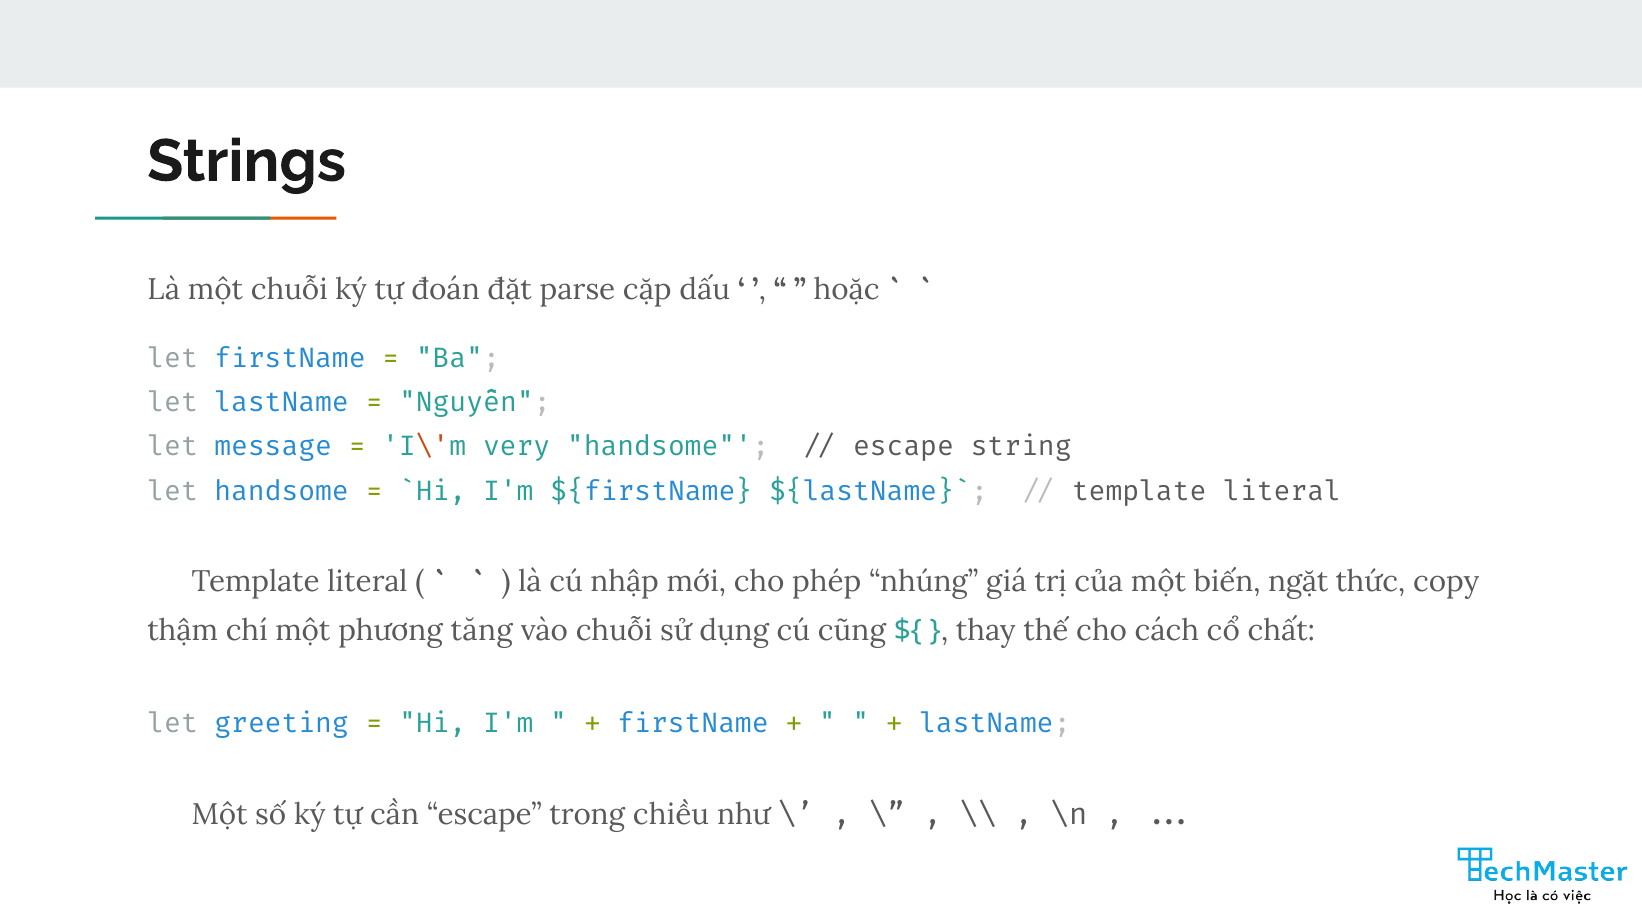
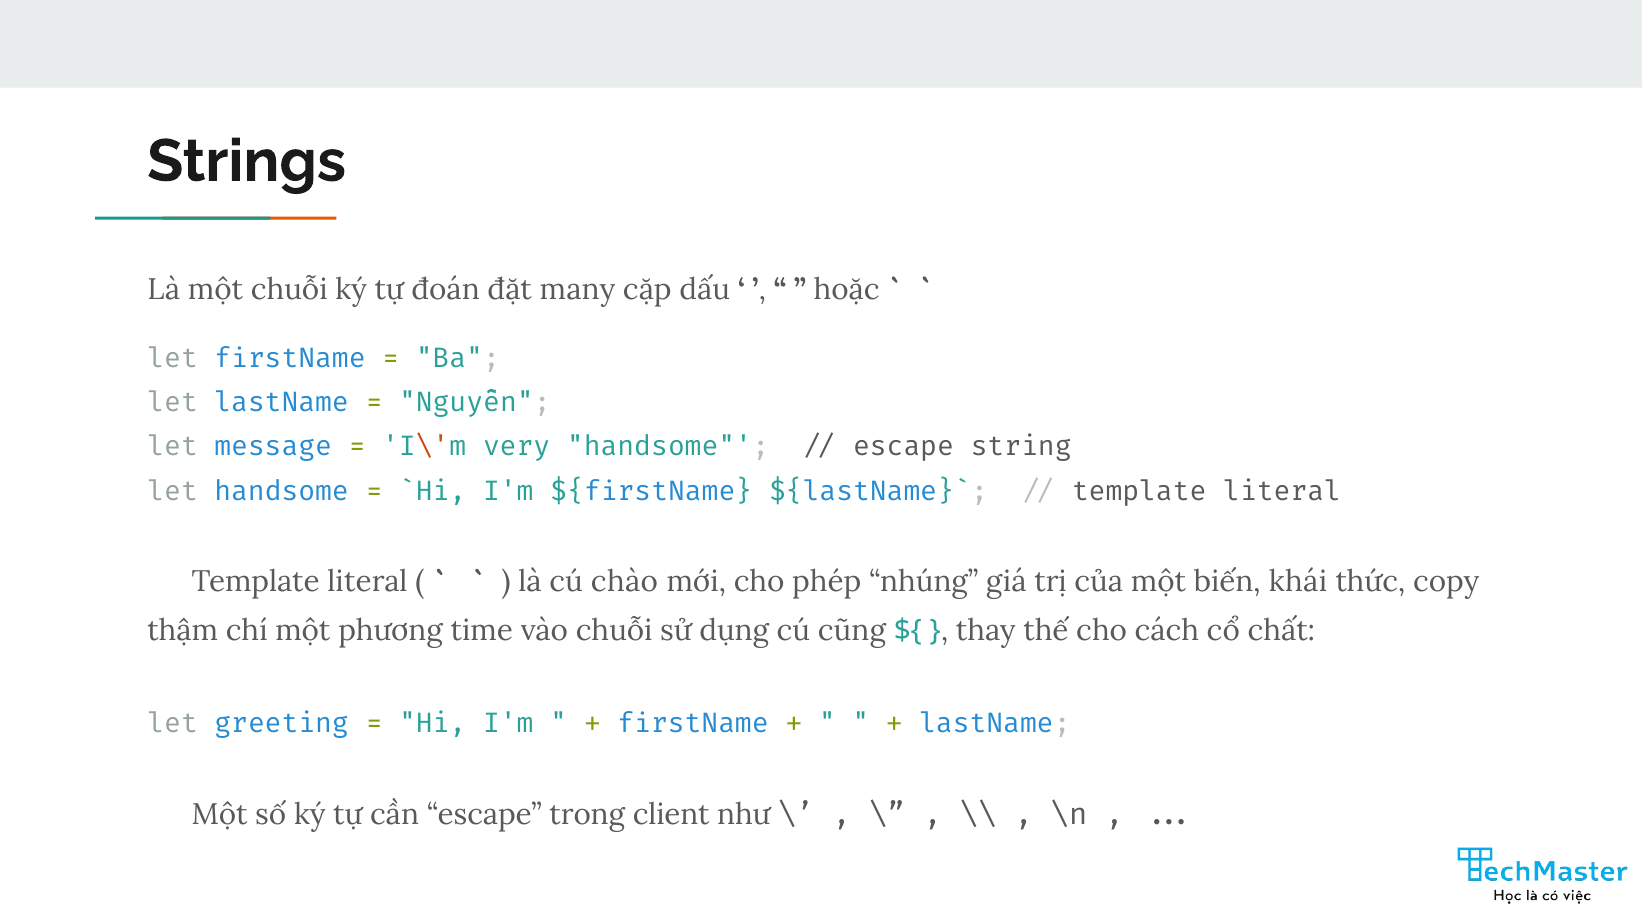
parse: parse -> many (578, 290)
nhập: nhập -> chào (624, 582)
ngặt: ngặt -> khái (1298, 582)
tăng: tăng -> time (482, 630)
chiều: chiều -> client (671, 815)
